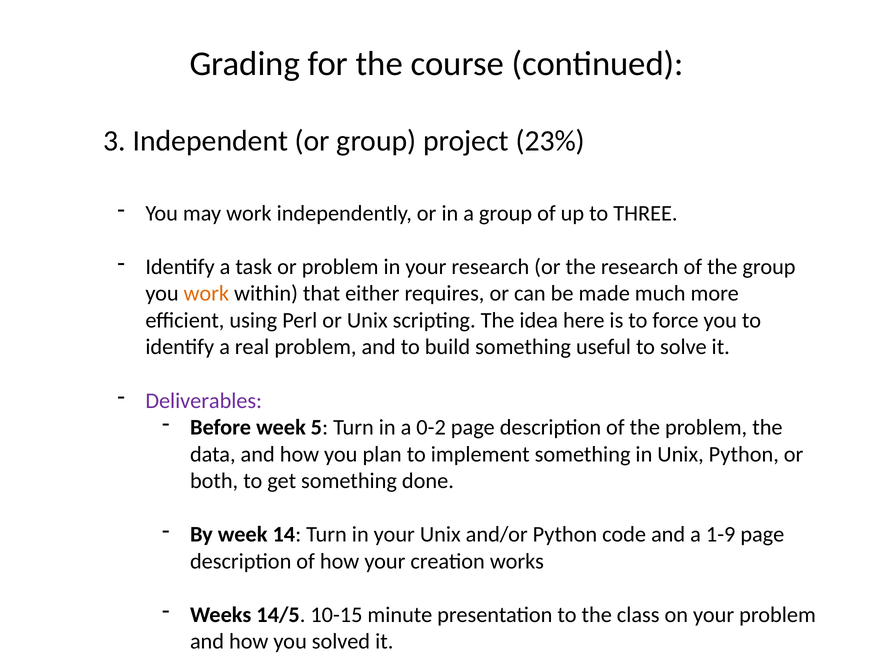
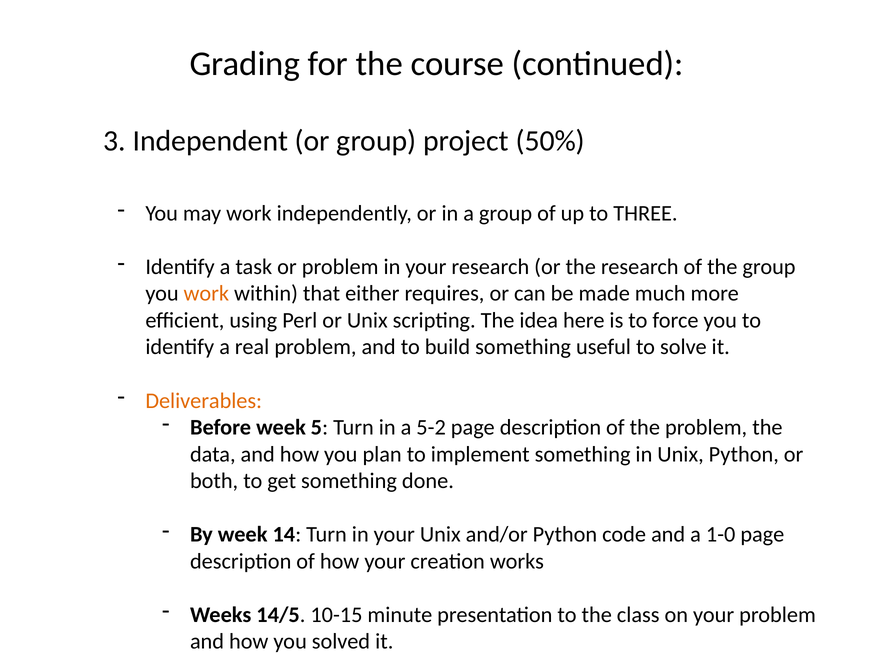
23%: 23% -> 50% (550, 141)
Deliverables colour: purple -> orange (204, 401)
0-2: 0-2 -> 5-2 (431, 428)
1-9: 1-9 -> 1-0 (721, 535)
